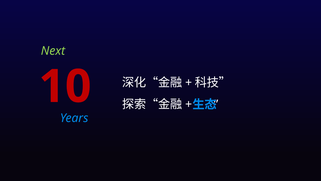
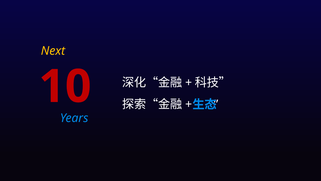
Next colour: light green -> yellow (53, 51)
